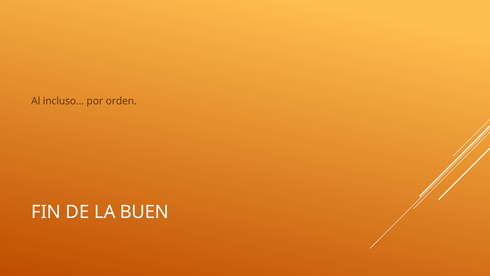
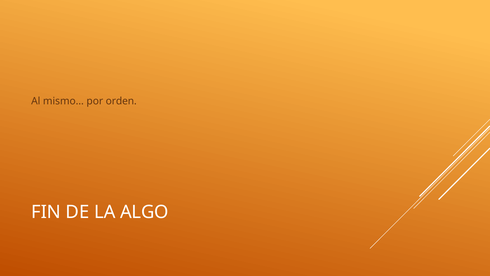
incluso…: incluso… -> mismo… (63, 101)
BUEN: BUEN -> ALGO (144, 212)
